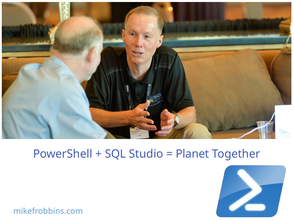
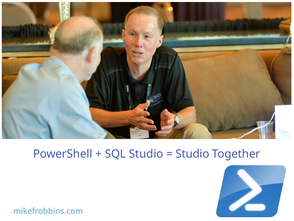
Planet: Planet -> Studio (192, 154)
